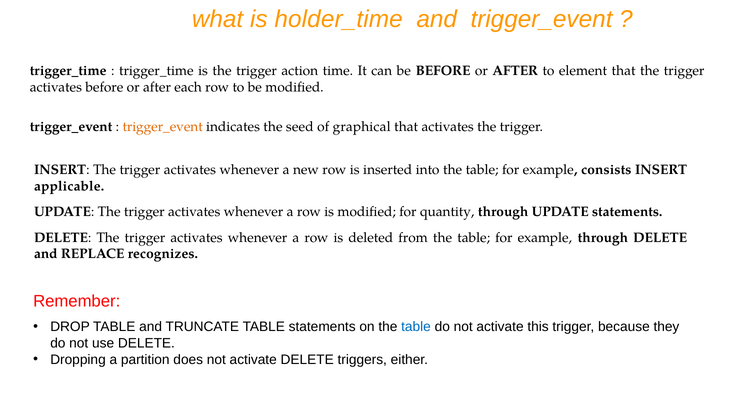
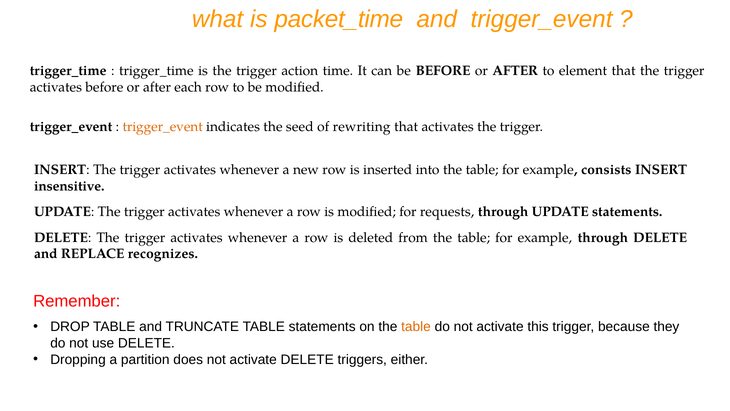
holder_time: holder_time -> packet_time (339, 19)
graphical: graphical -> rewriting (362, 127)
applicable: applicable -> insensitive (69, 186)
quantity: quantity -> requests (447, 212)
table colour: blue -> orange (416, 326)
